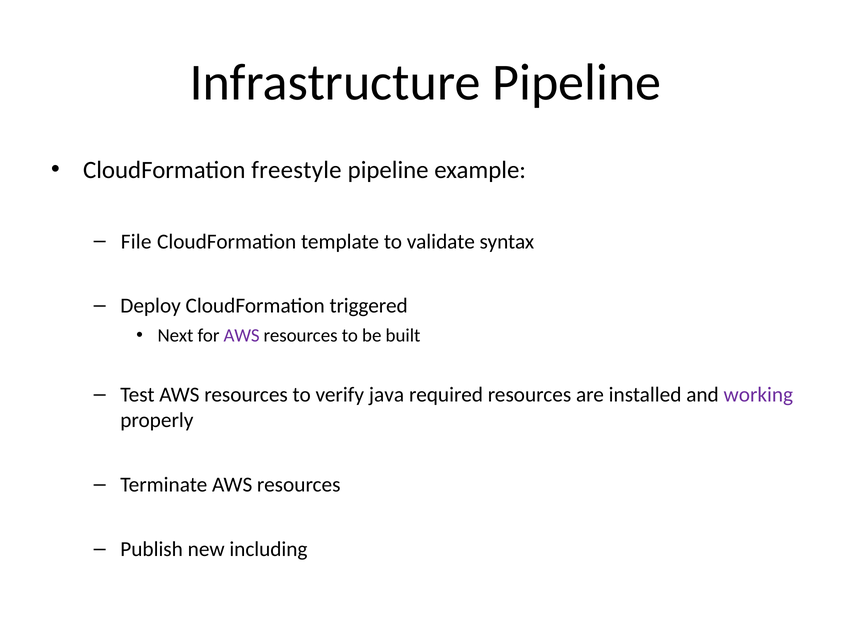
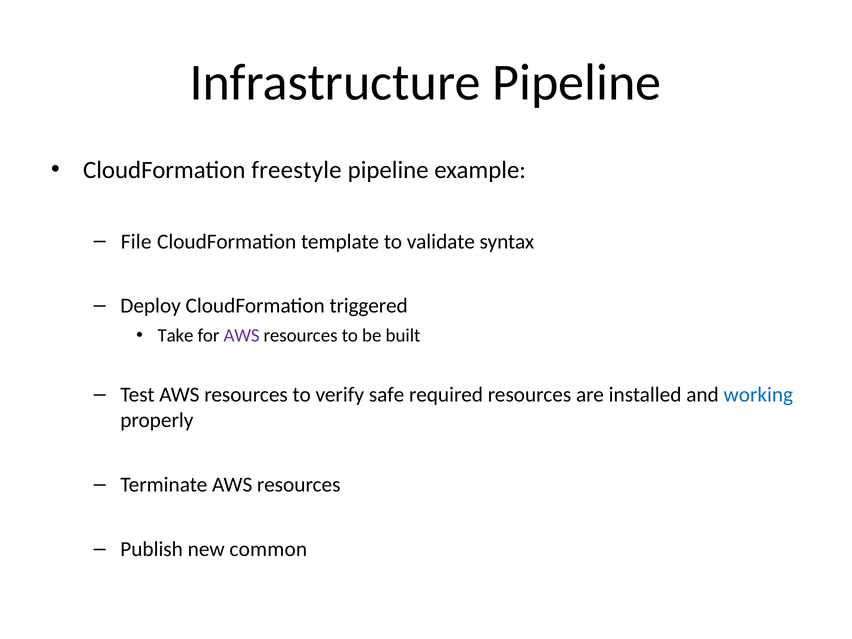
Next: Next -> Take (176, 336)
java: java -> safe (387, 395)
working colour: purple -> blue (758, 395)
including: including -> common (268, 549)
